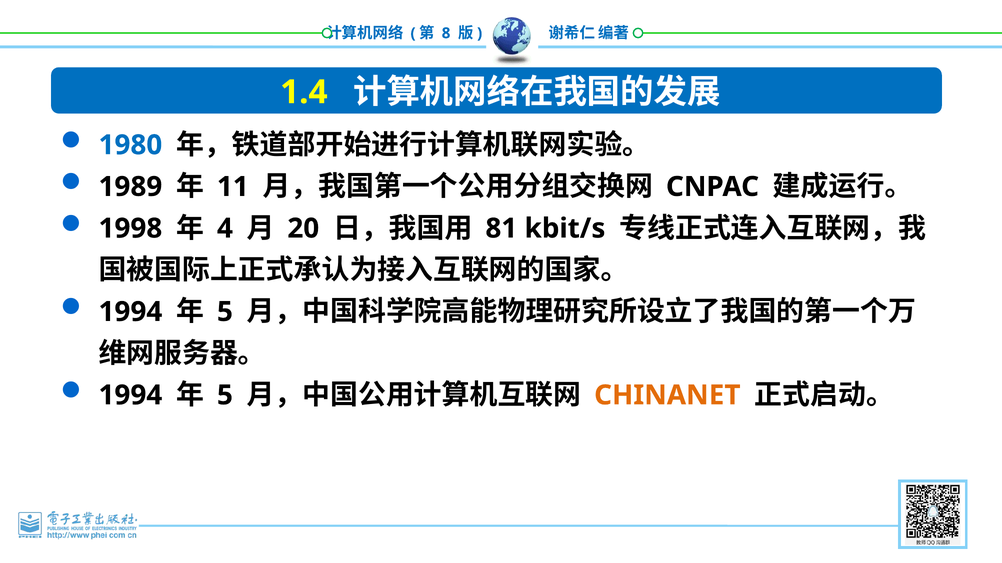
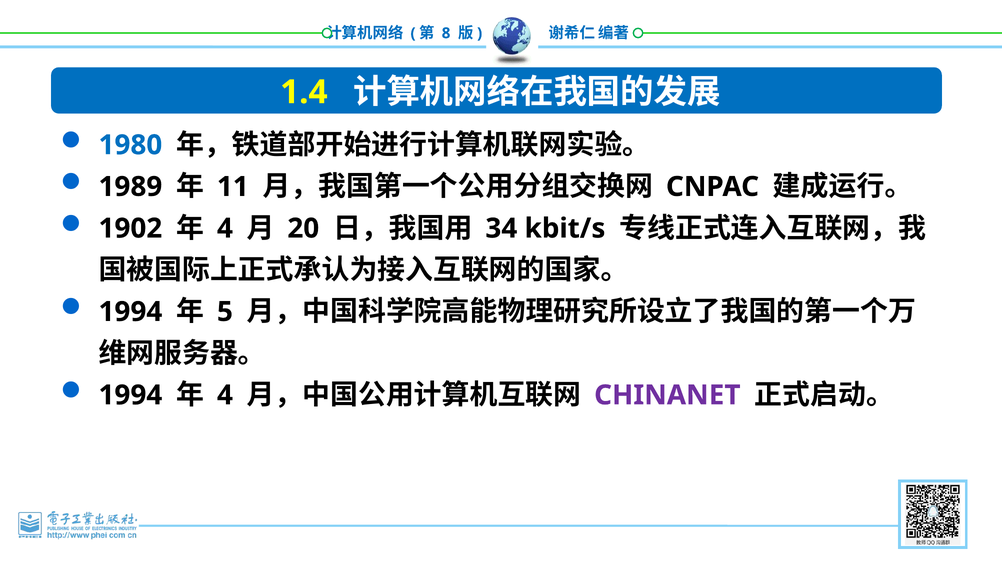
1998: 1998 -> 1902 (130, 229)
81: 81 -> 34 (501, 229)
5: 5 -> 4 (225, 396)
CHINANET colour: orange -> purple (667, 396)
